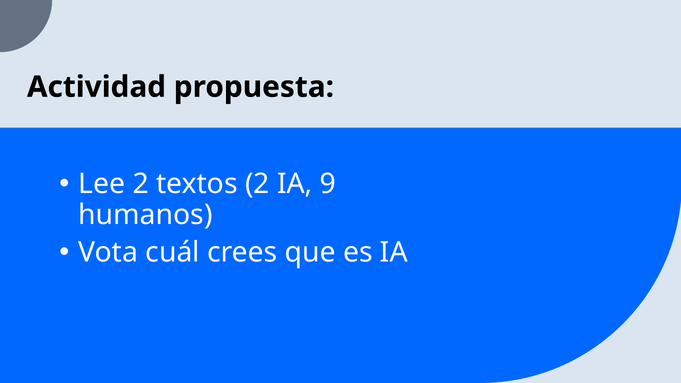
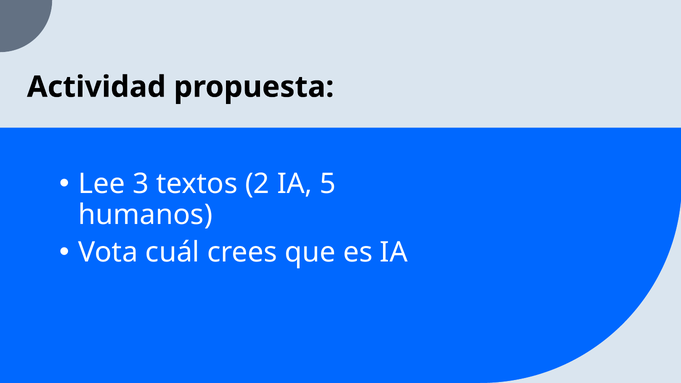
Lee 2: 2 -> 3 (141, 184)
9: 9 -> 5 (328, 184)
